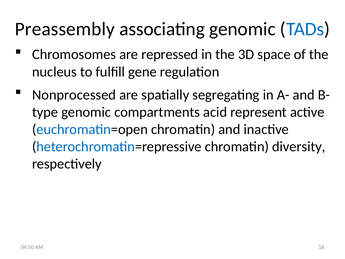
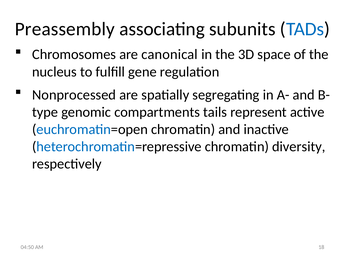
associating genomic: genomic -> subunits (242, 29)
repressed: repressed -> canonical (170, 54)
acid: acid -> tails (215, 112)
